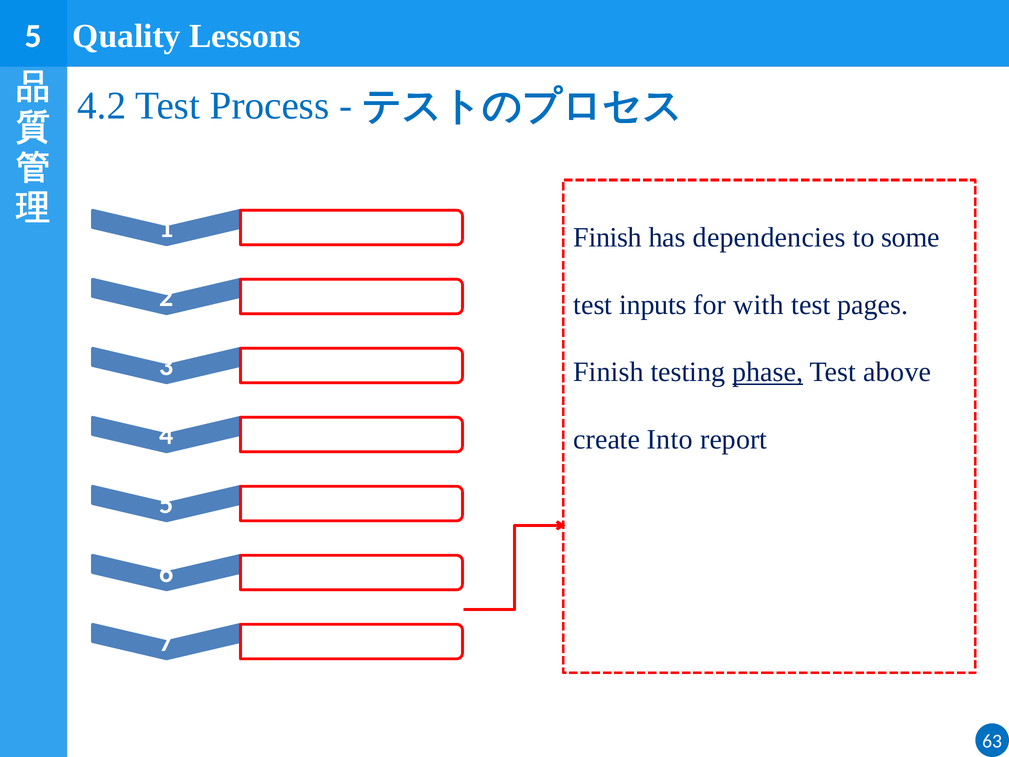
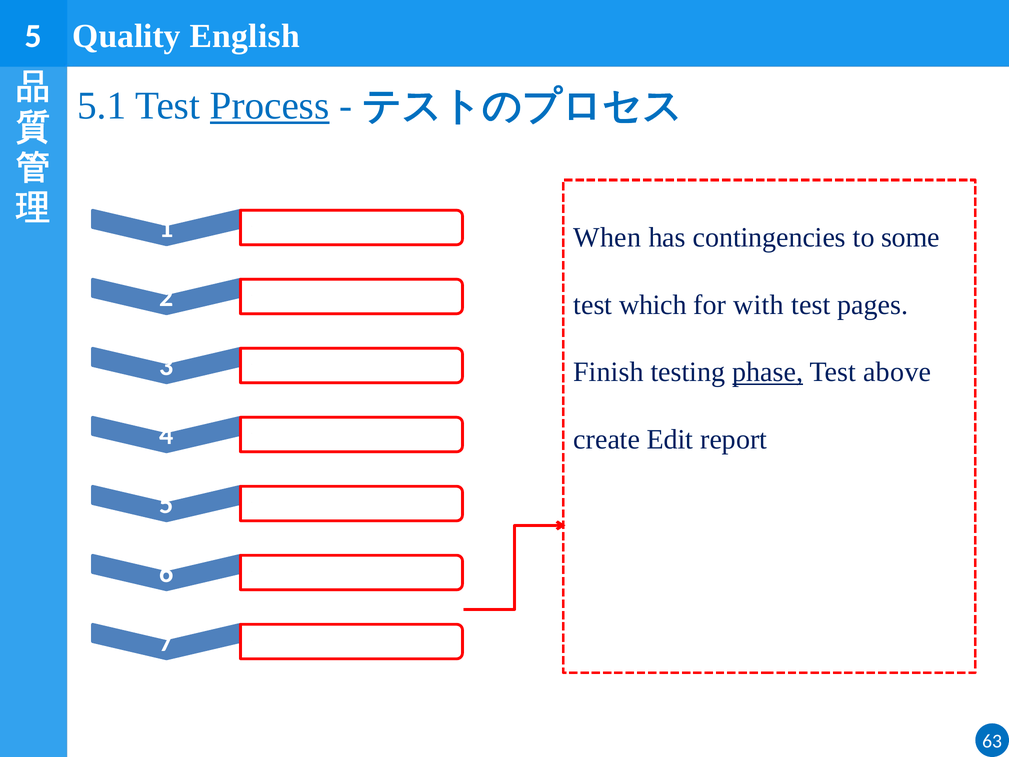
Lessons: Lessons -> English (245, 36)
4.2: 4.2 -> 5.1 (102, 106)
Process underline: none -> present (270, 106)
Finish: Finish -> When (607, 237)
dependencies: dependencies -> contingencies (769, 237)
inputs: inputs -> which (653, 305)
Into: Into -> Edit (670, 439)
